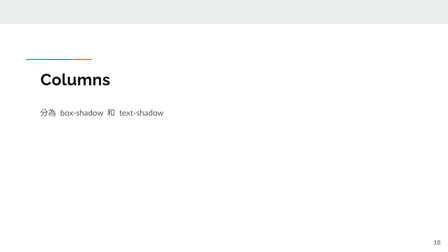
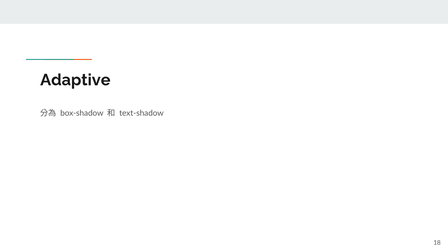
Columns: Columns -> Adaptive (75, 80)
